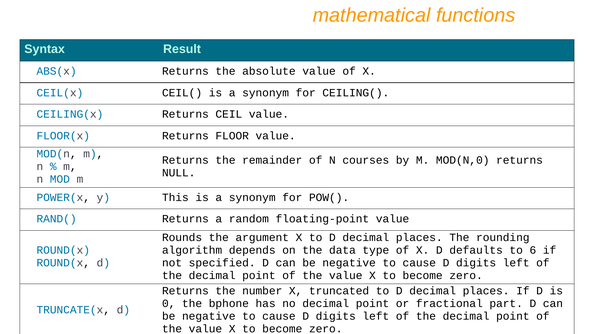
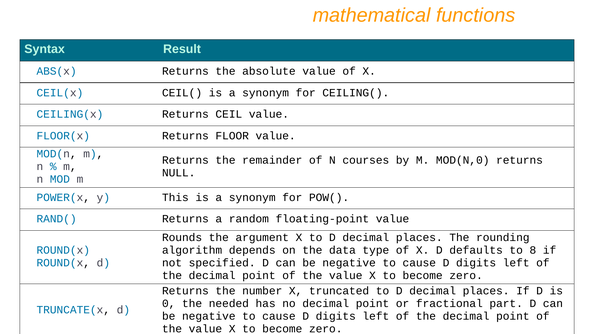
6: 6 -> 8 (533, 250)
bphone: bphone -> needed (229, 304)
